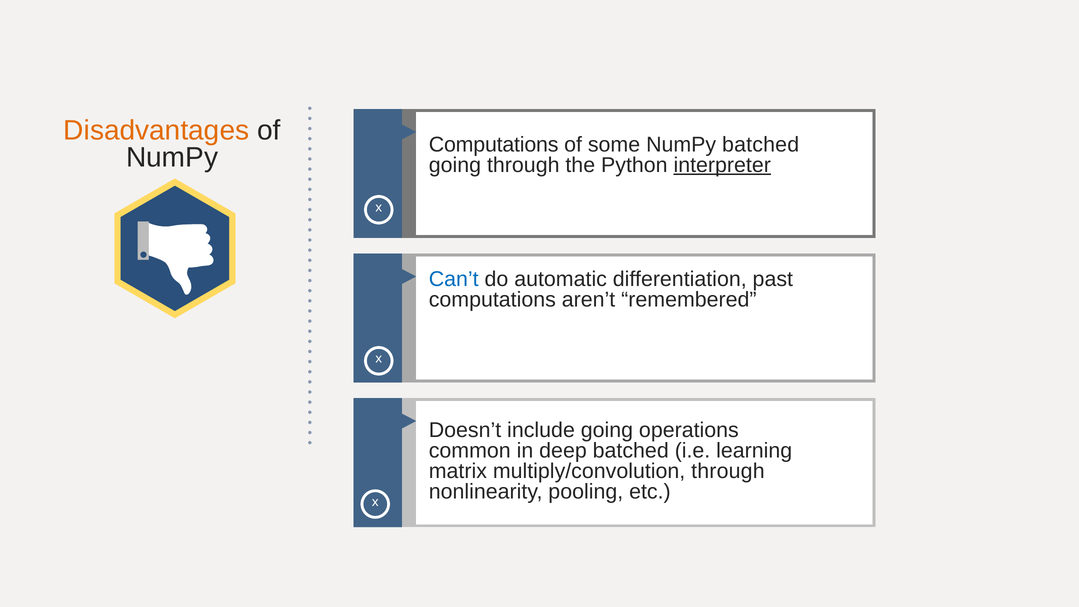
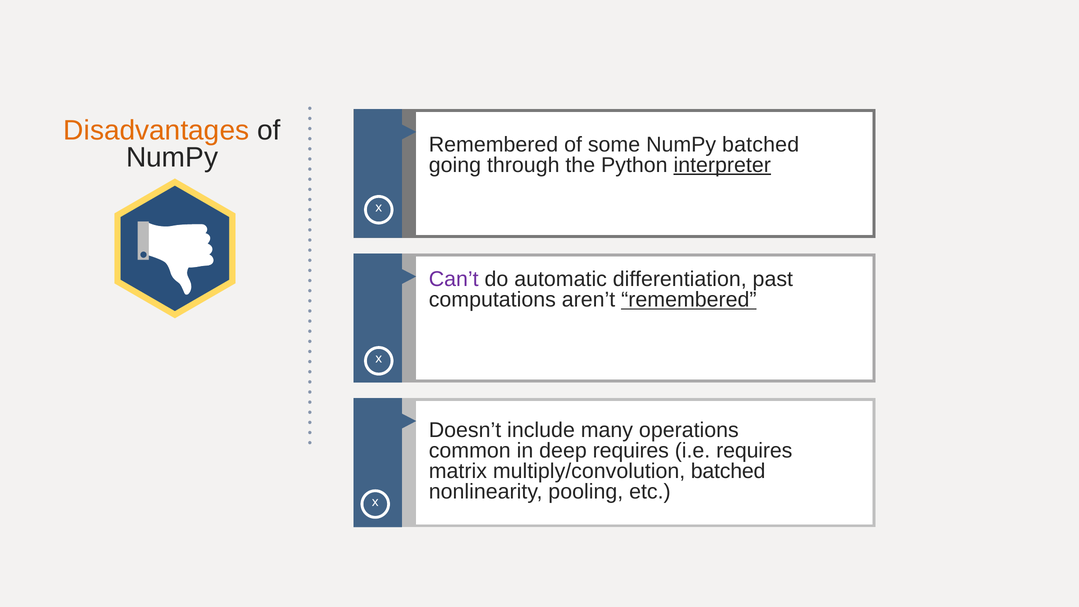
NumPy Computations: Computations -> Remembered (494, 145)
Can’t colour: blue -> purple (454, 279)
remembered underline: none -> present (689, 300)
include going: going -> many (607, 430)
deep batched: batched -> requires (631, 451)
i.e learning: learning -> requires (754, 451)
multiply/convolution through: through -> batched (728, 471)
